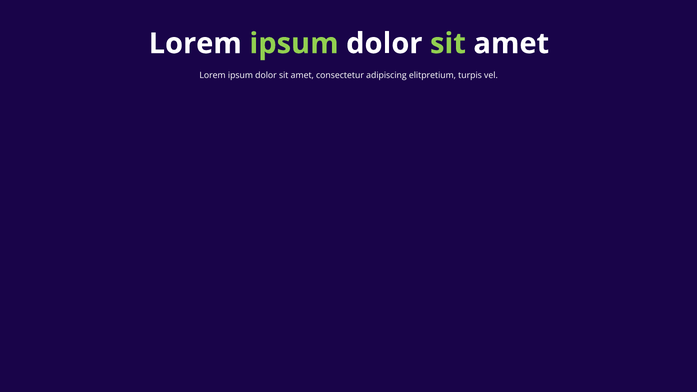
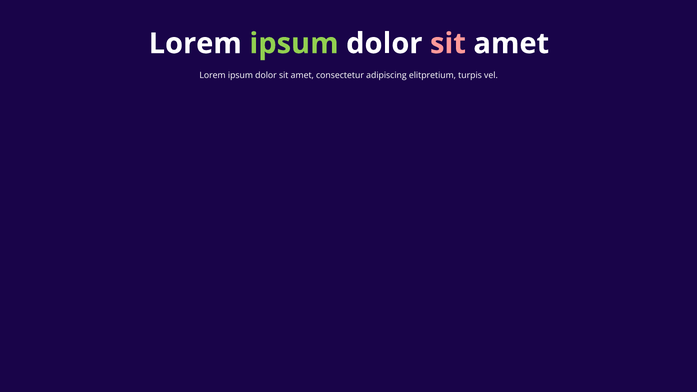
sit colour: light green -> pink (448, 44)
